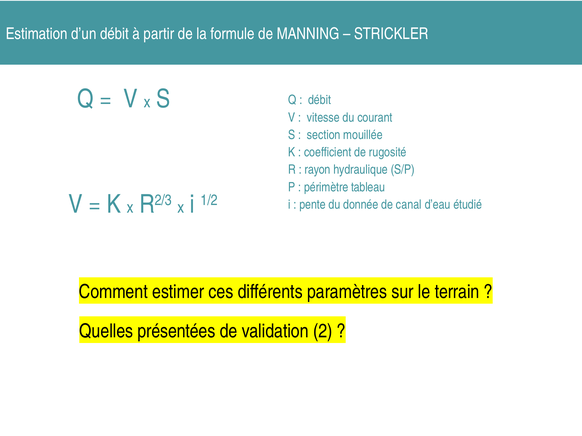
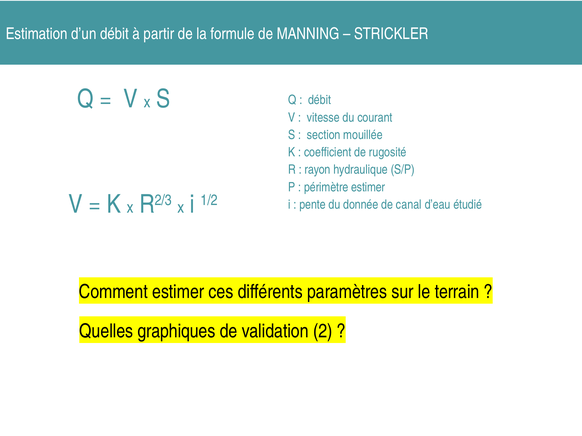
périmètre tableau: tableau -> estimer (368, 187)
présentées: présentées -> graphiques (176, 331)
